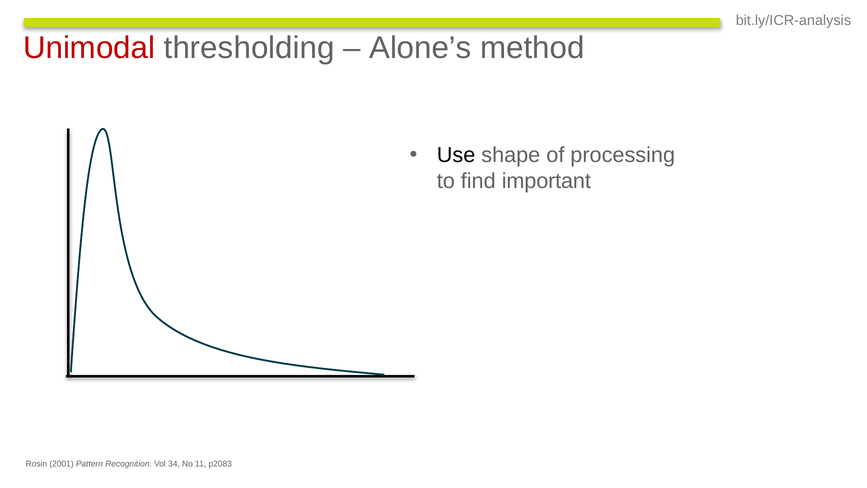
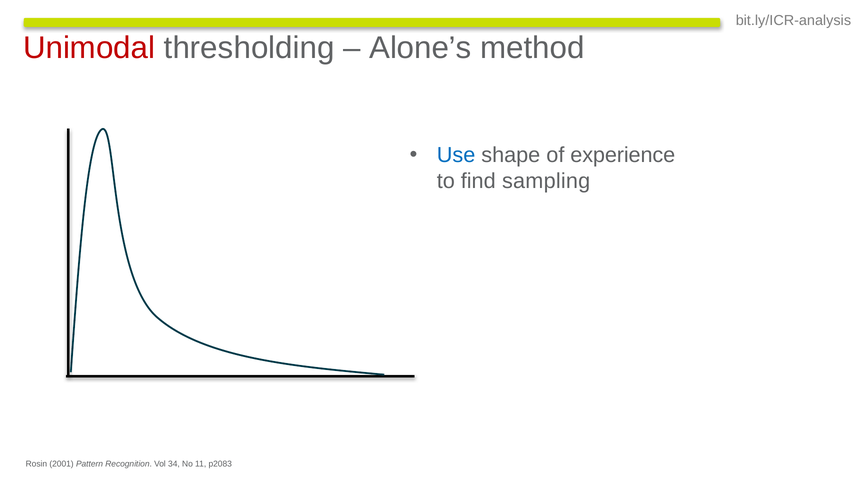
Use colour: black -> blue (456, 155)
processing: processing -> experience (623, 155)
important: important -> sampling (546, 181)
